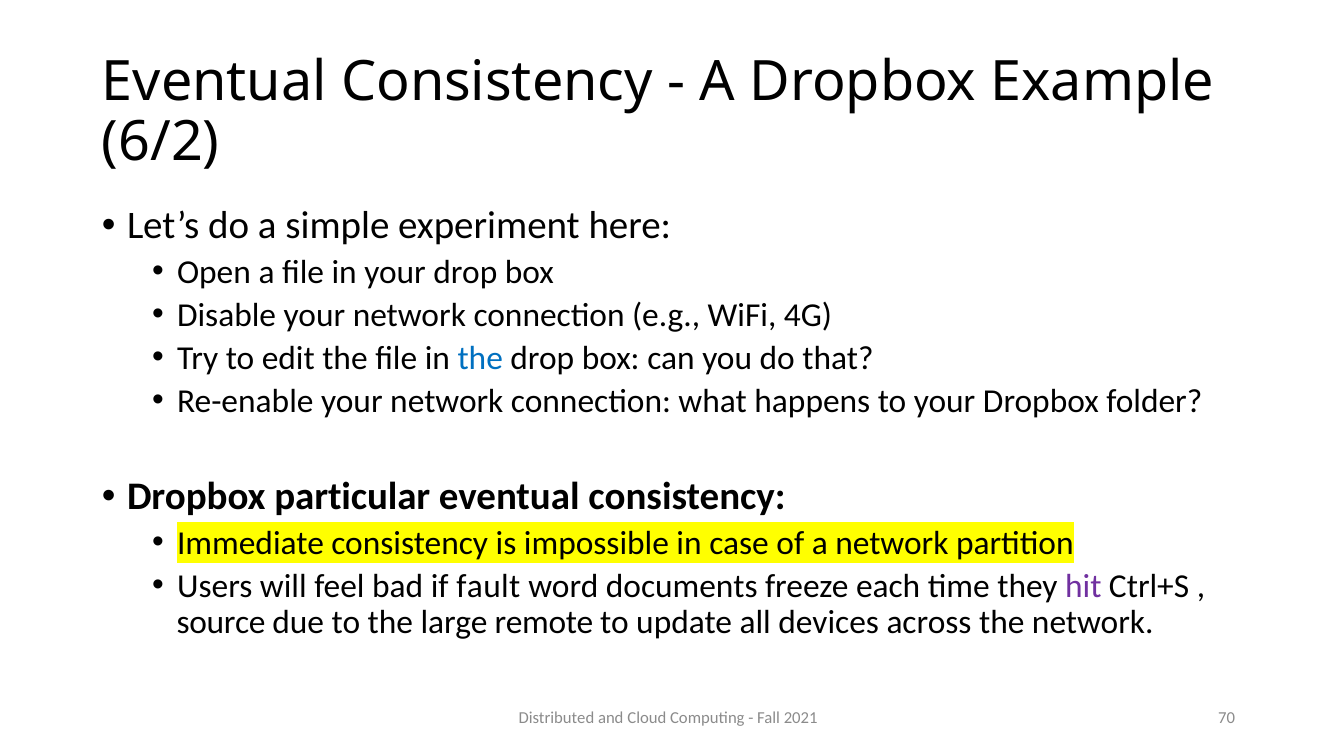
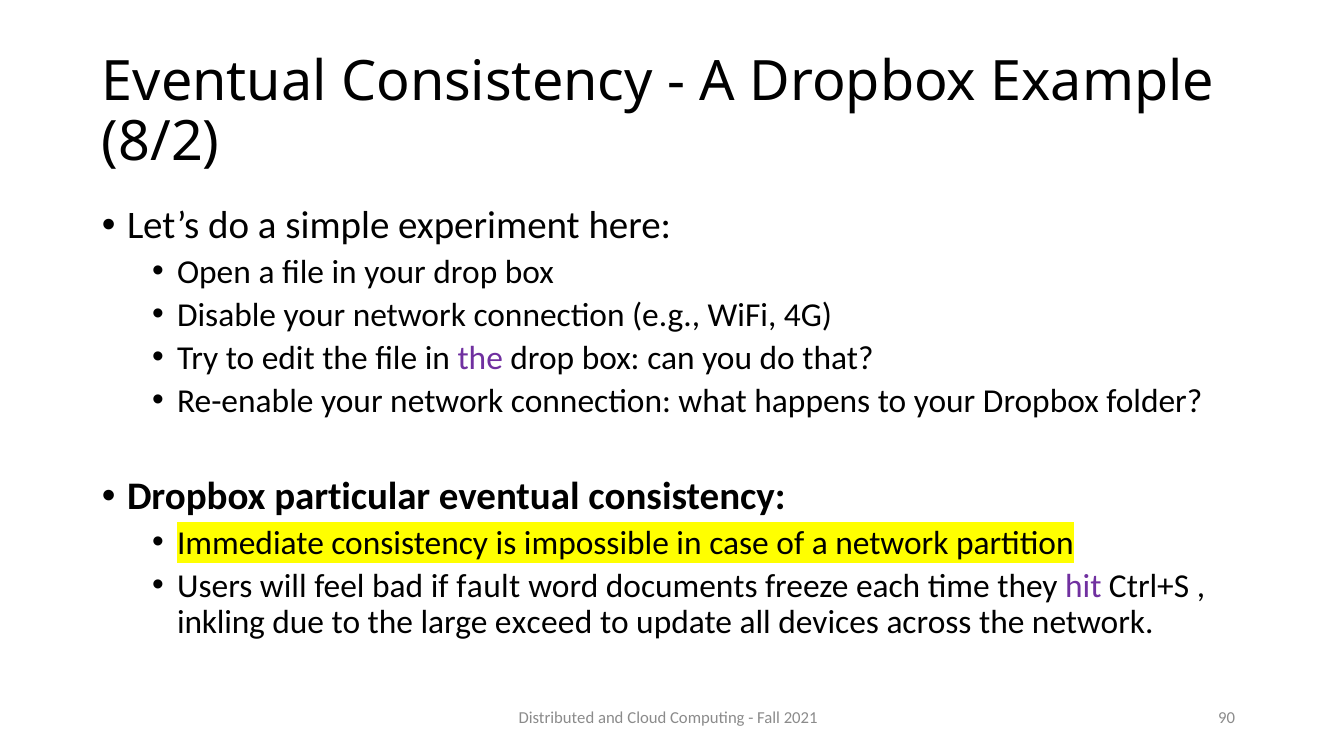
6/2: 6/2 -> 8/2 (161, 142)
the colour: blue -> purple (480, 358)
source: source -> inkling (221, 622)
remote: remote -> exceed (544, 622)
70: 70 -> 90 (1227, 718)
